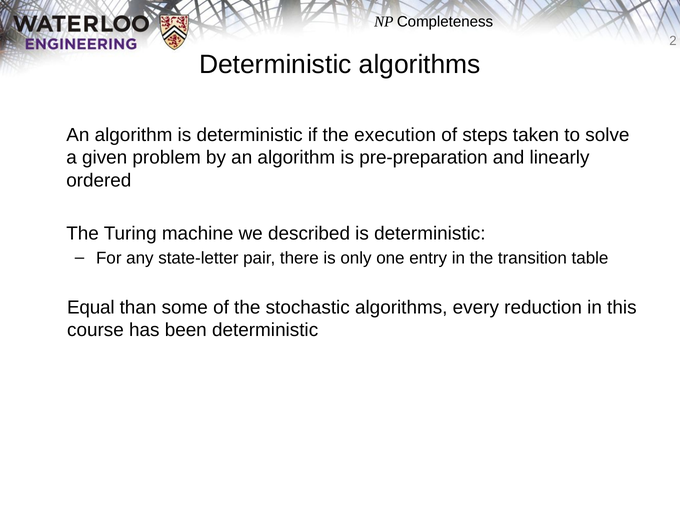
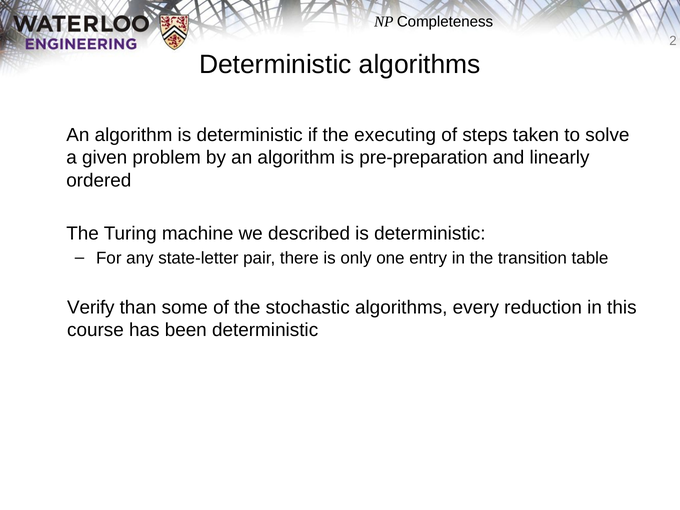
execution: execution -> executing (395, 135)
Equal: Equal -> Verify (91, 307)
